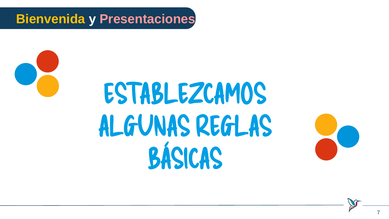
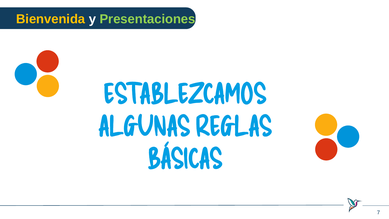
Presentaciones colour: pink -> light green (147, 19)
